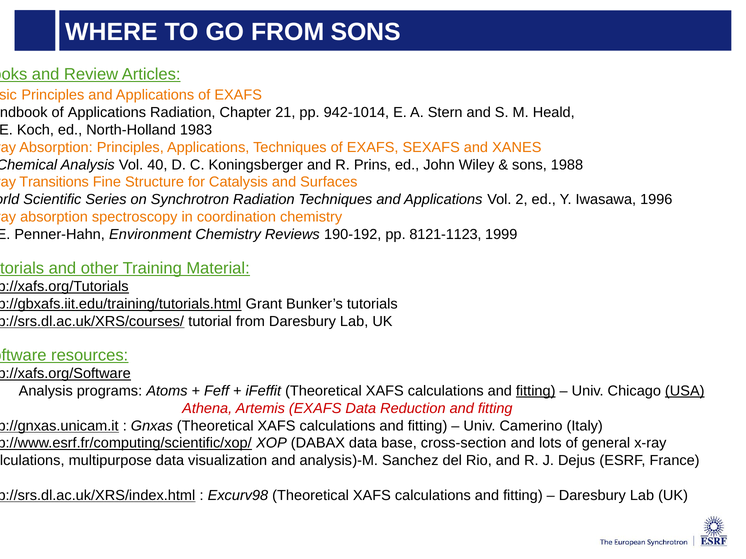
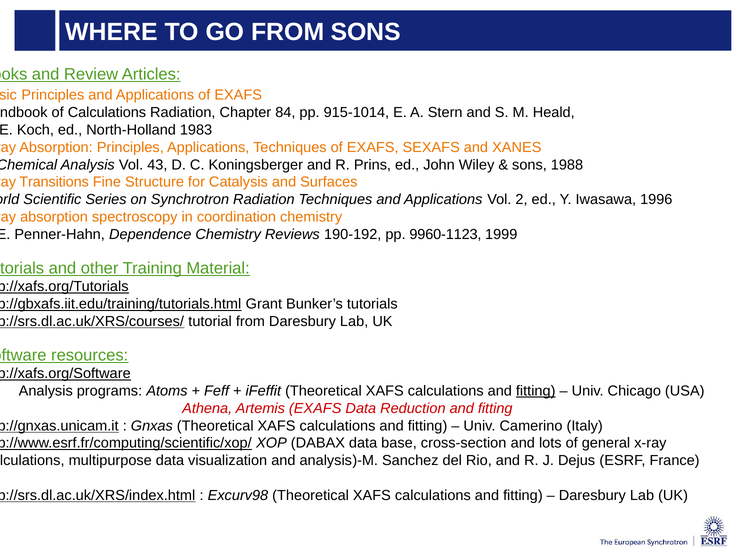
of Applications: Applications -> Calculations (107, 113)
21: 21 -> 84 (285, 113)
942-1014: 942-1014 -> 915-1014 (356, 113)
40: 40 -> 43 (157, 165)
Environment: Environment -> Dependence (150, 235)
8121-1123: 8121-1123 -> 9960-1123 (445, 235)
USA underline: present -> none (685, 391)
